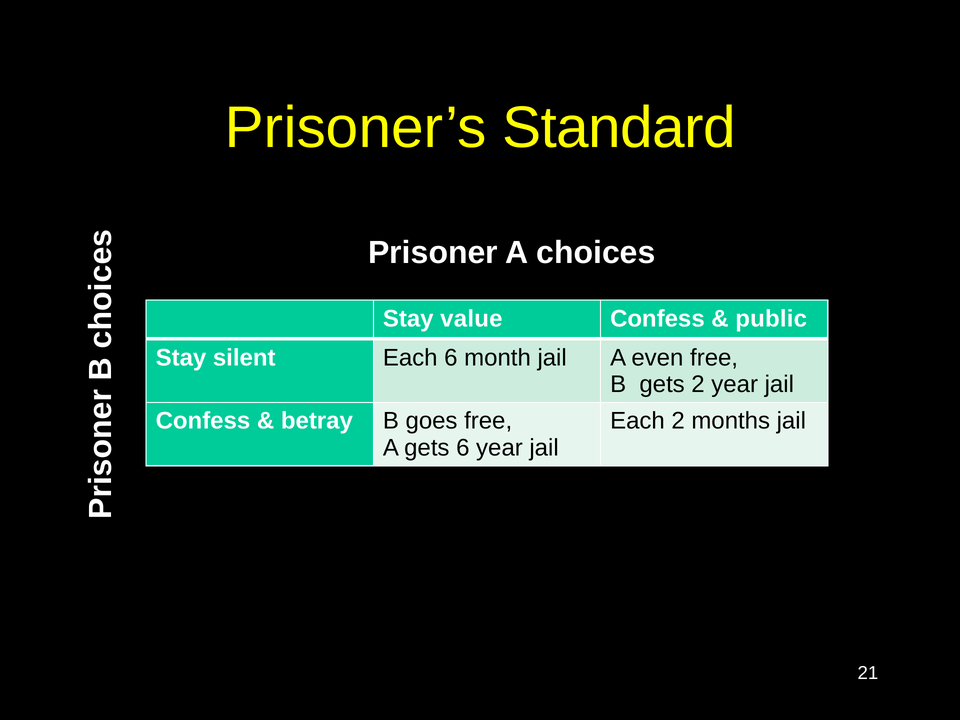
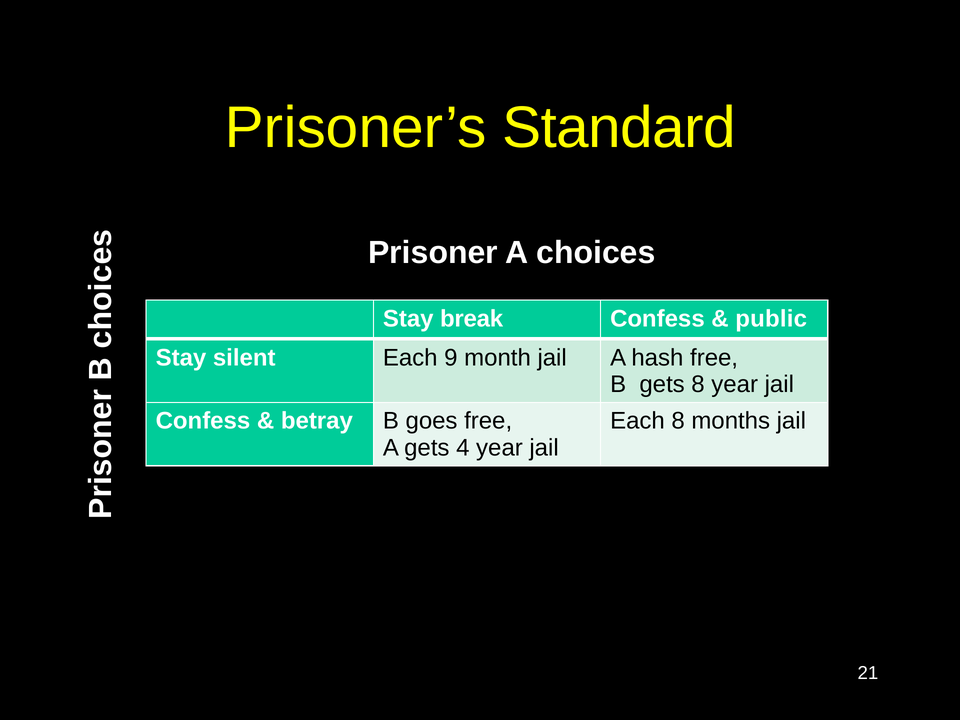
value: value -> break (472, 319)
Each 6: 6 -> 9 (451, 358)
even: even -> hash (657, 358)
gets 2: 2 -> 8 (698, 384)
Each 2: 2 -> 8 (678, 421)
gets 6: 6 -> 4 (463, 448)
